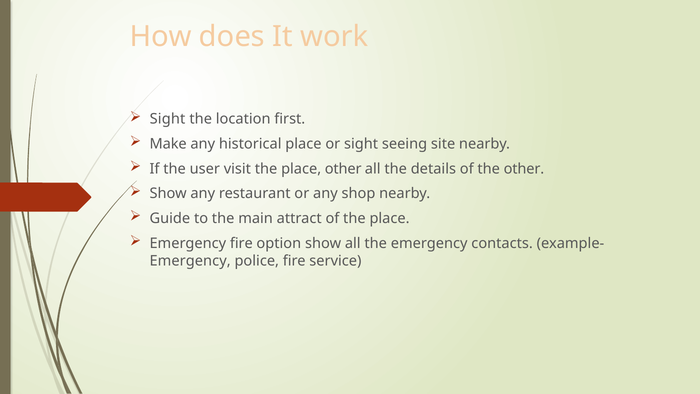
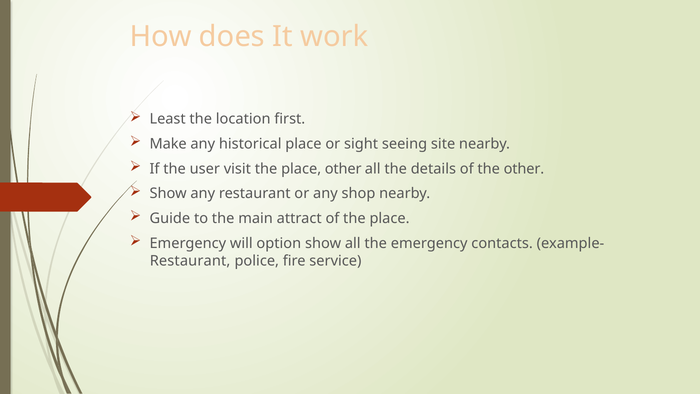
Sight: Sight -> Least (168, 119)
Emergency fire: fire -> will (241, 243)
Emergency: Emergency -> Restaurant (190, 261)
